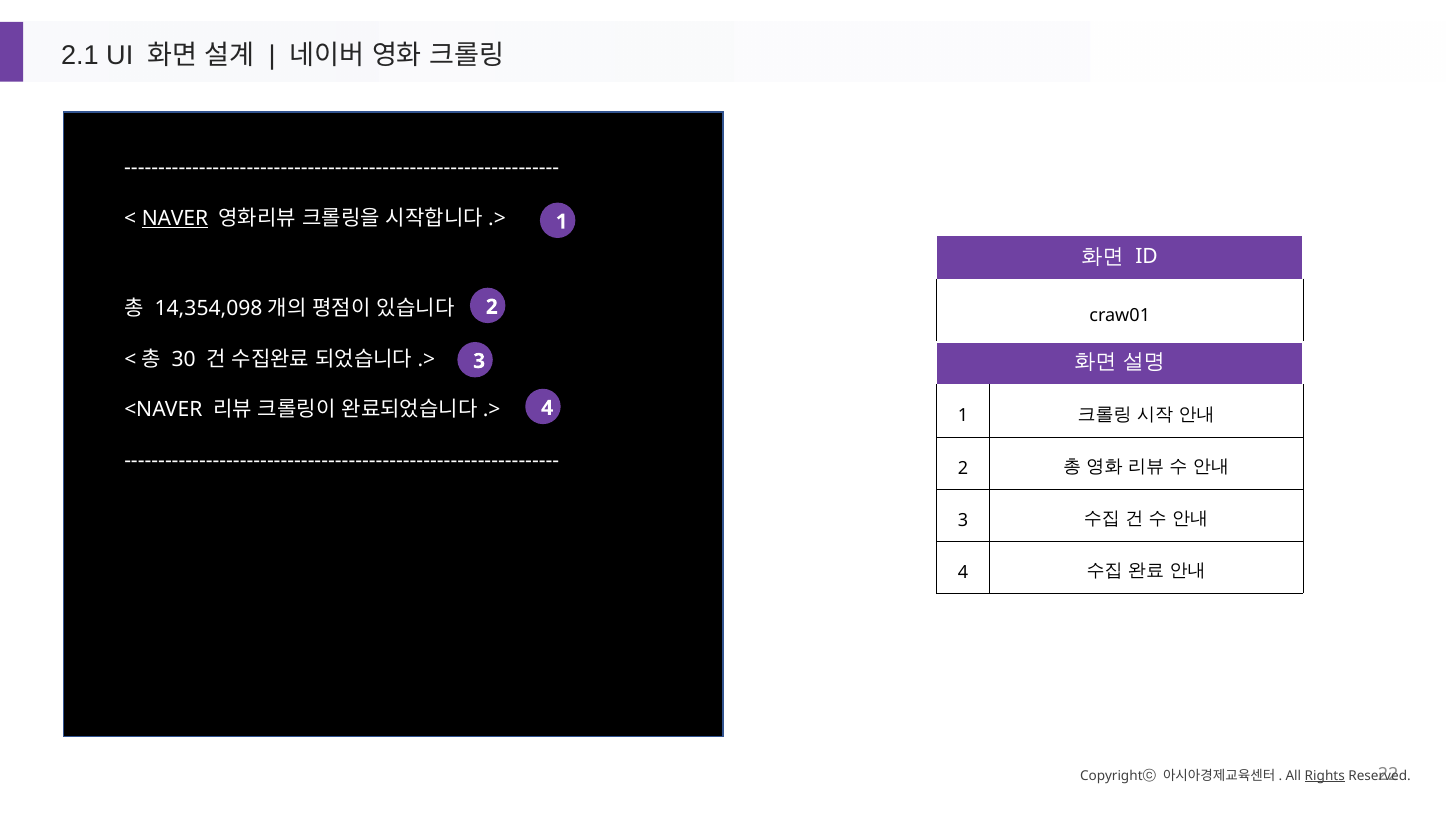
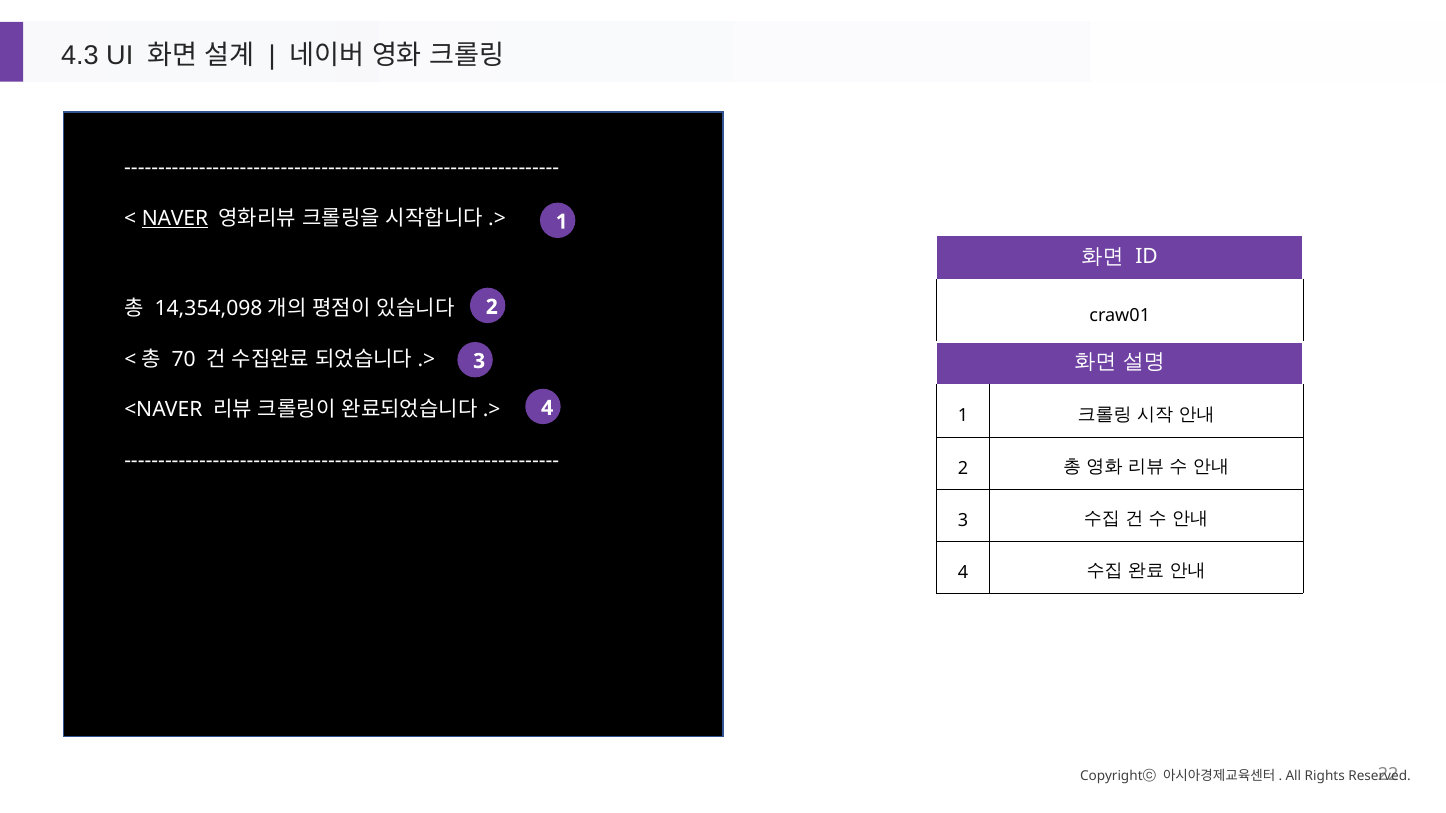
2.1: 2.1 -> 4.3 (80, 55)
30: 30 -> 70 (184, 359)
Rights underline: present -> none (1325, 776)
